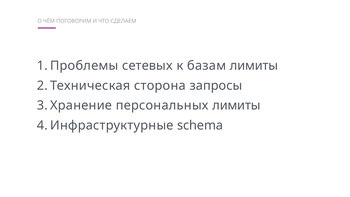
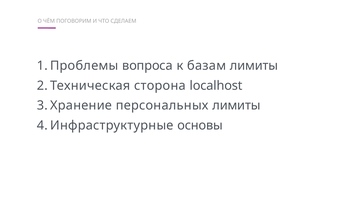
сетевых: сетевых -> вопроса (147, 66)
запросы: запросы -> localhost (216, 86)
schema: schema -> основы (200, 125)
